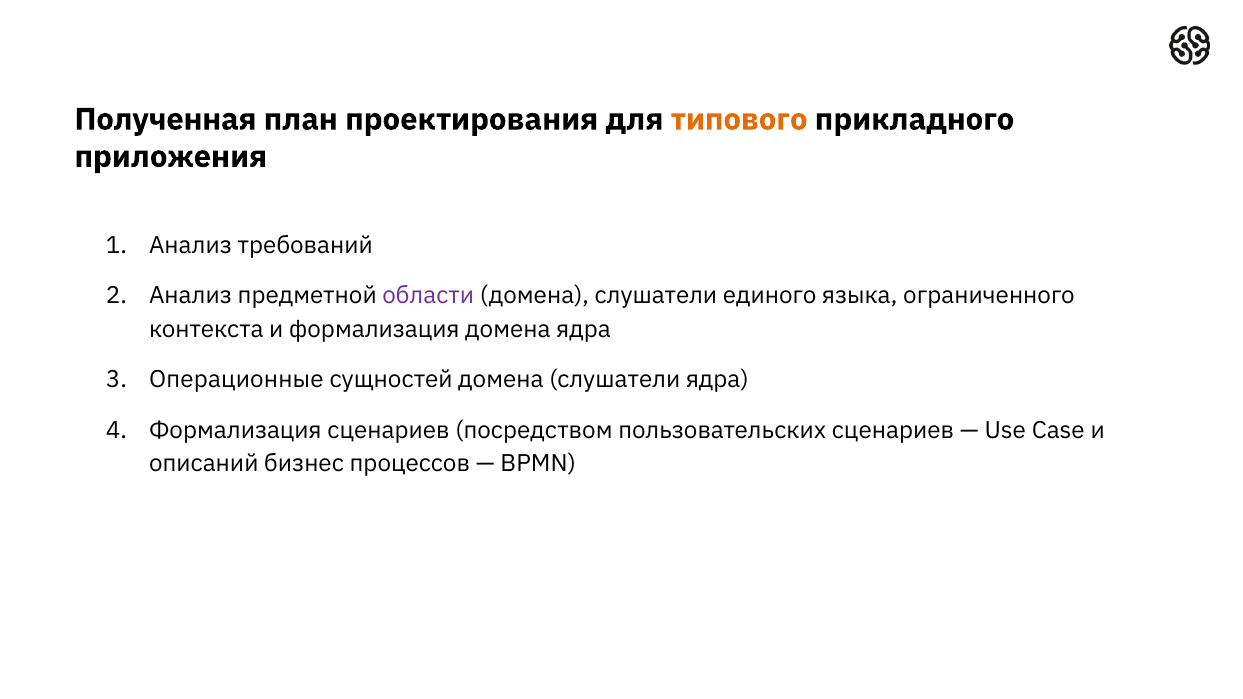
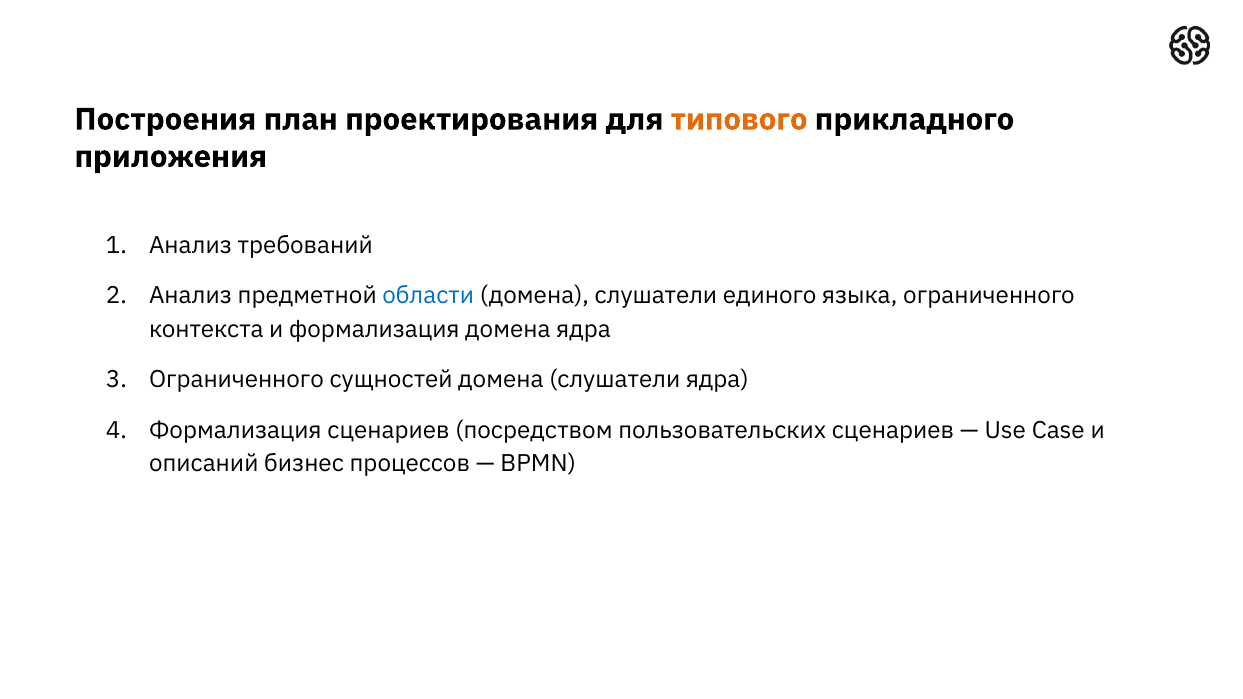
Полученная: Полученная -> Построения (165, 119)
области colour: purple -> blue (428, 296)
Операционные: Операционные -> Ограниченного (237, 380)
